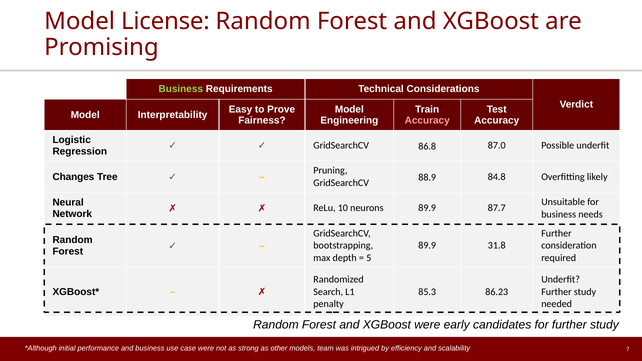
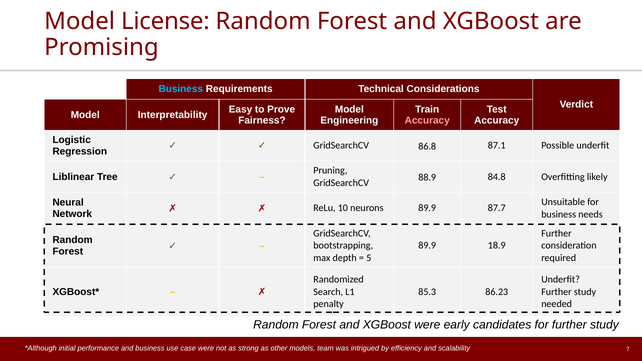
Business colour: light green -> light blue (181, 89)
87.0: 87.0 -> 87.1 (497, 146)
Changes: Changes -> Liblinear (73, 177)
31.8: 31.8 -> 18.9 (497, 246)
